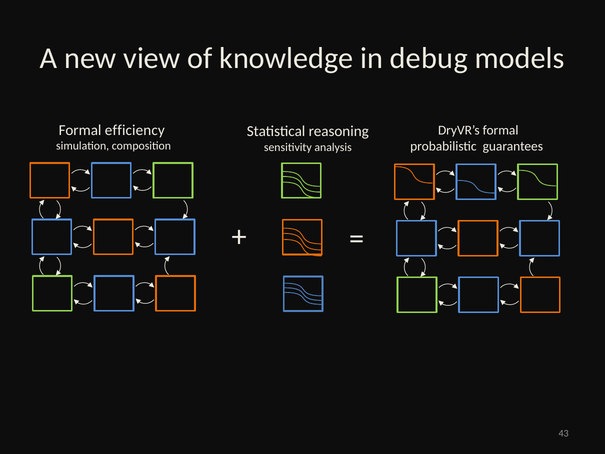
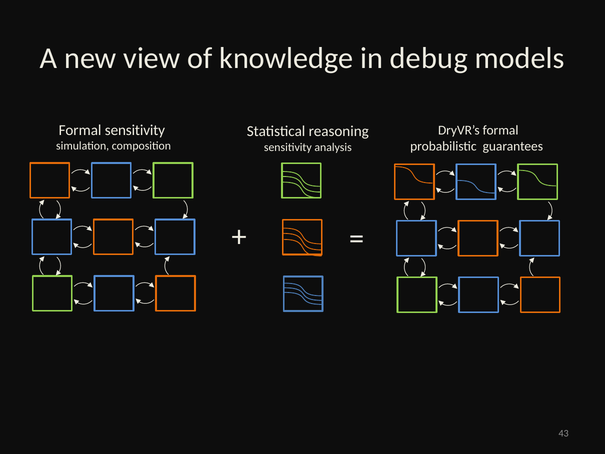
Formal efficiency: efficiency -> sensitivity (135, 130)
